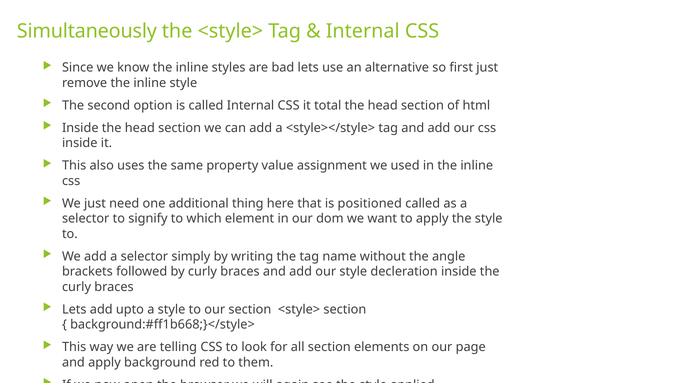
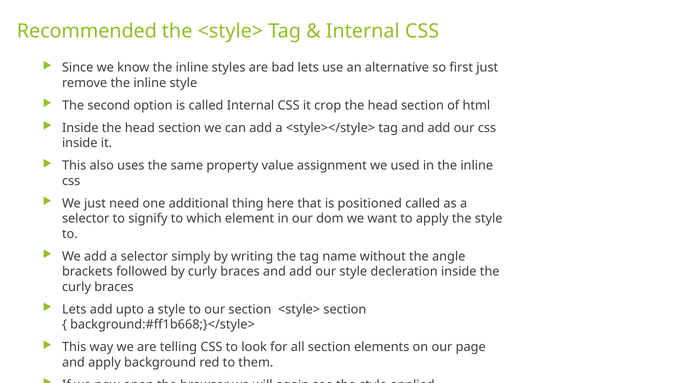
Simultaneously: Simultaneously -> Recommended (87, 31)
total: total -> crop (328, 105)
